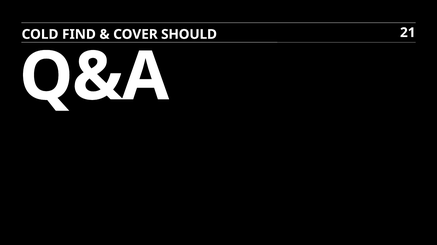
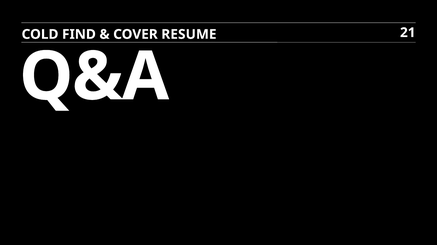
SHOULD: SHOULD -> RESUME (189, 34)
